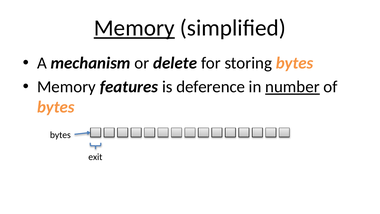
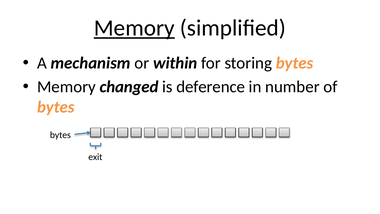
delete: delete -> within (175, 63)
features: features -> changed (129, 87)
number underline: present -> none (292, 87)
